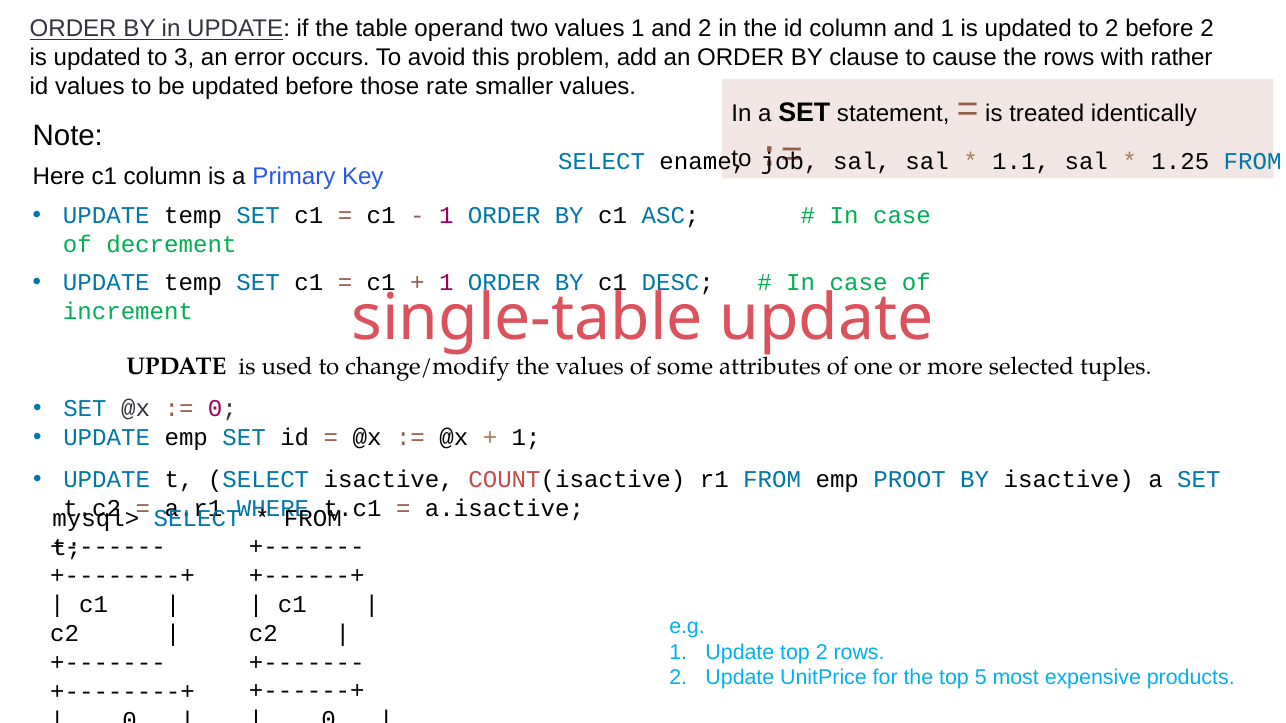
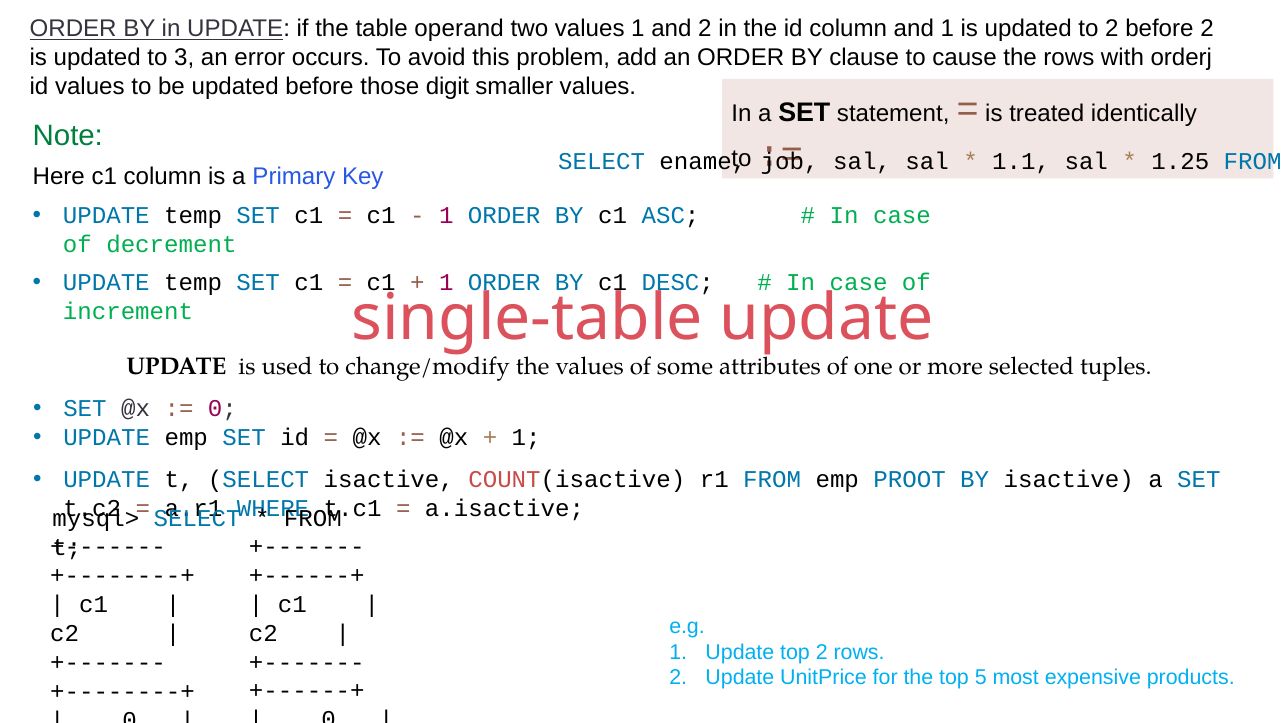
rather: rather -> orderj (1181, 58)
rate: rate -> digit (447, 87)
Note colour: black -> green (68, 136)
